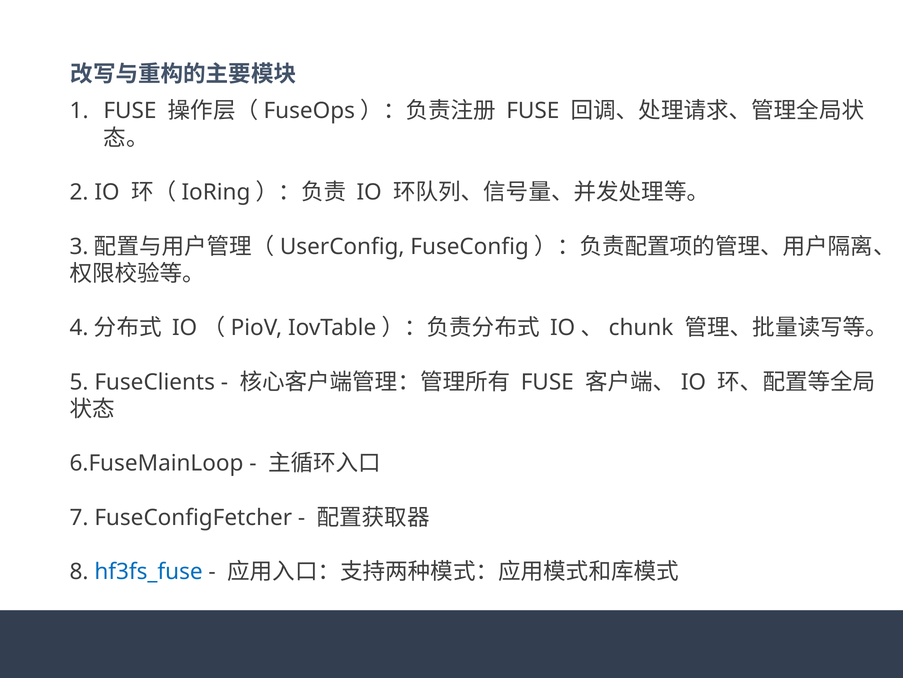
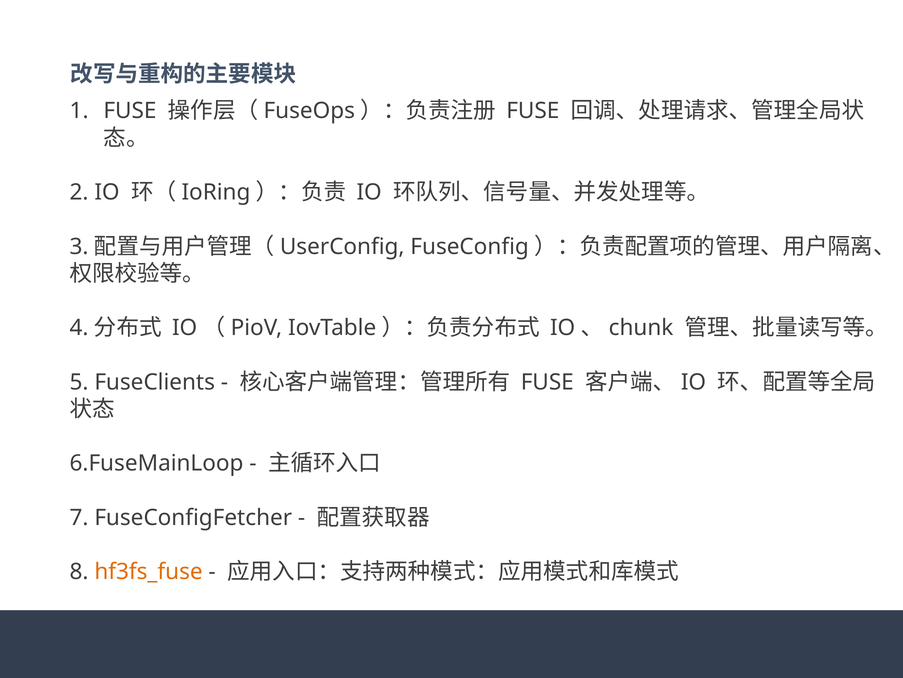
hf3fs_fuse colour: blue -> orange (149, 571)
